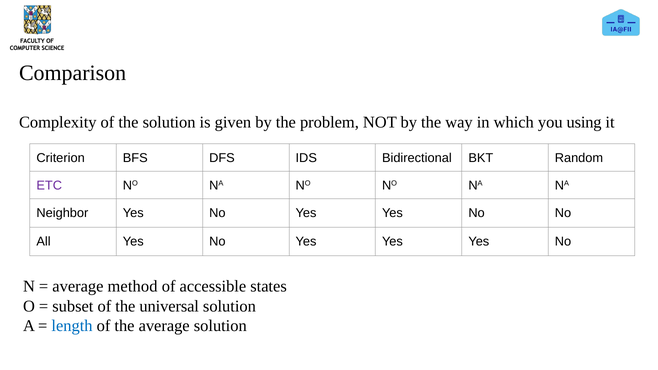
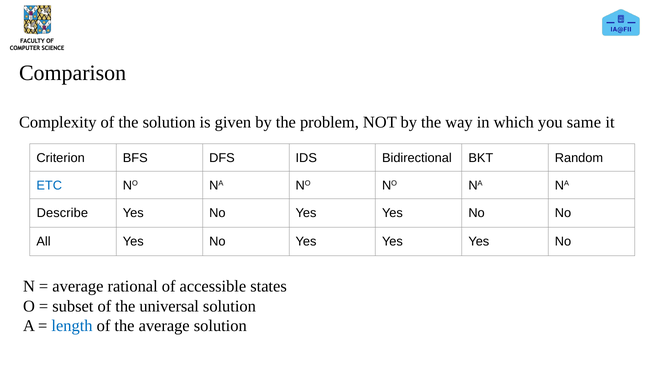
using: using -> same (584, 122)
ETC colour: purple -> blue (49, 185)
Neighbor: Neighbor -> Describe (62, 213)
method: method -> rational (133, 287)
